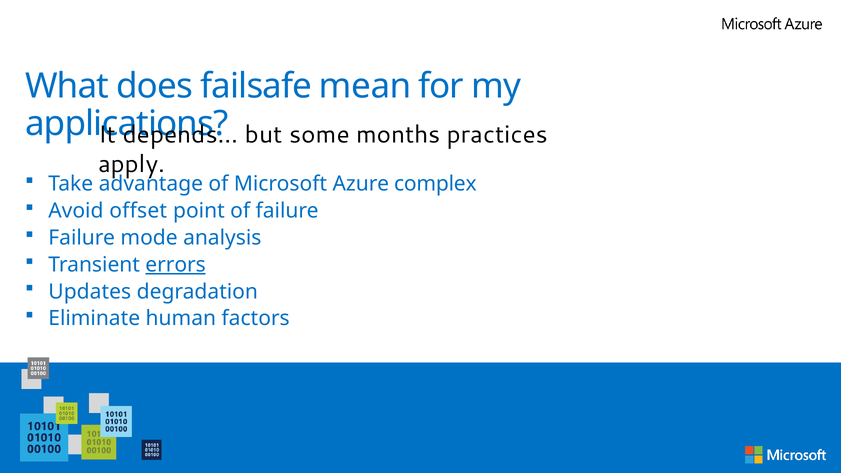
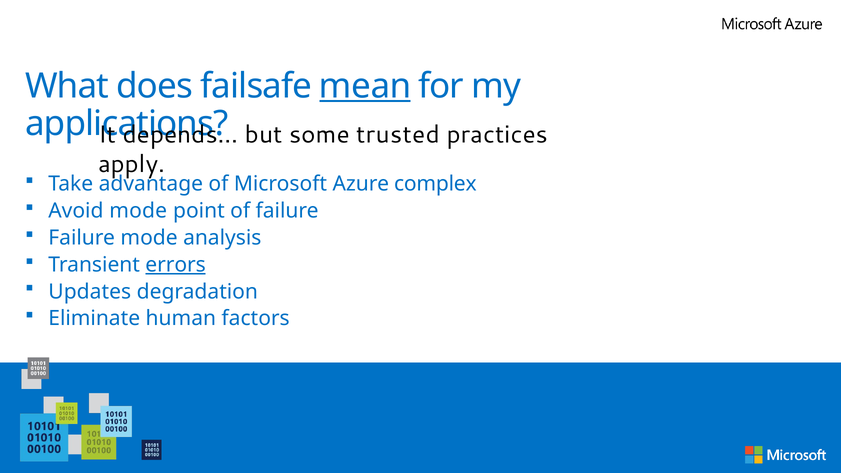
mean underline: none -> present (365, 86)
months: months -> trusted (398, 135)
Avoid offset: offset -> mode (138, 211)
